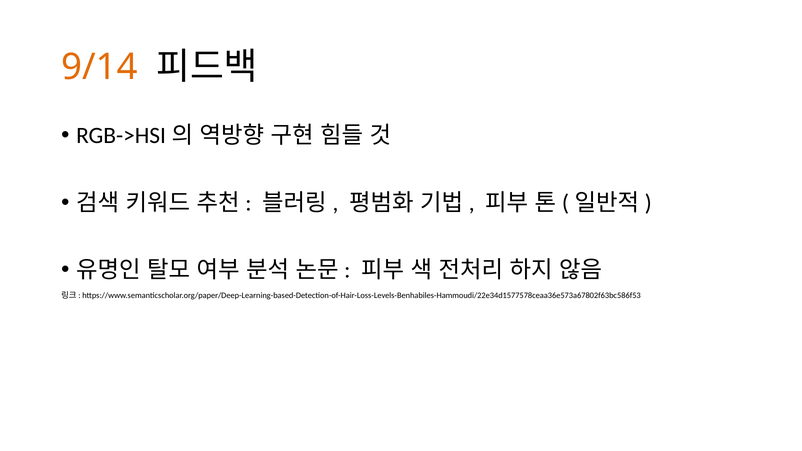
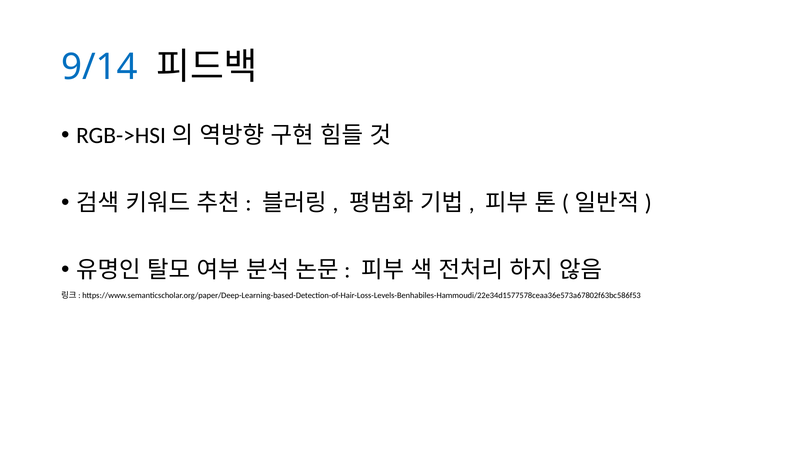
9/14 colour: orange -> blue (100, 67)
